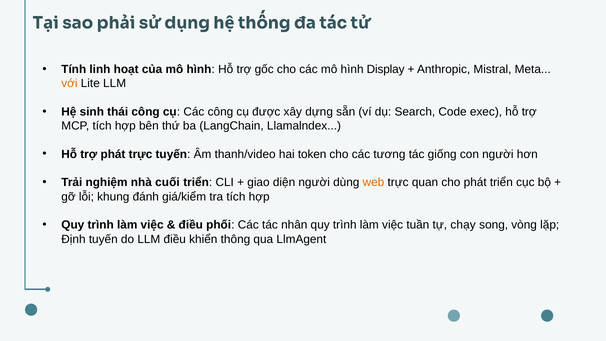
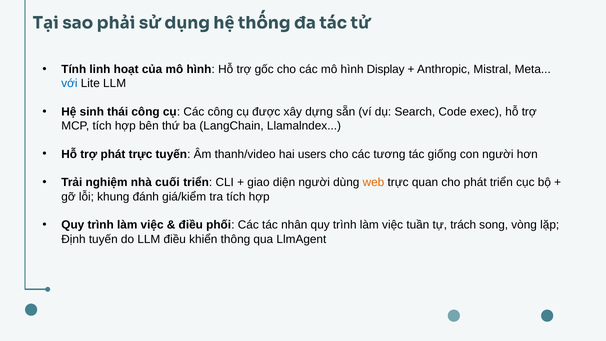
với colour: orange -> blue (69, 83)
token: token -> users (312, 154)
chạy: chạy -> trách (463, 225)
